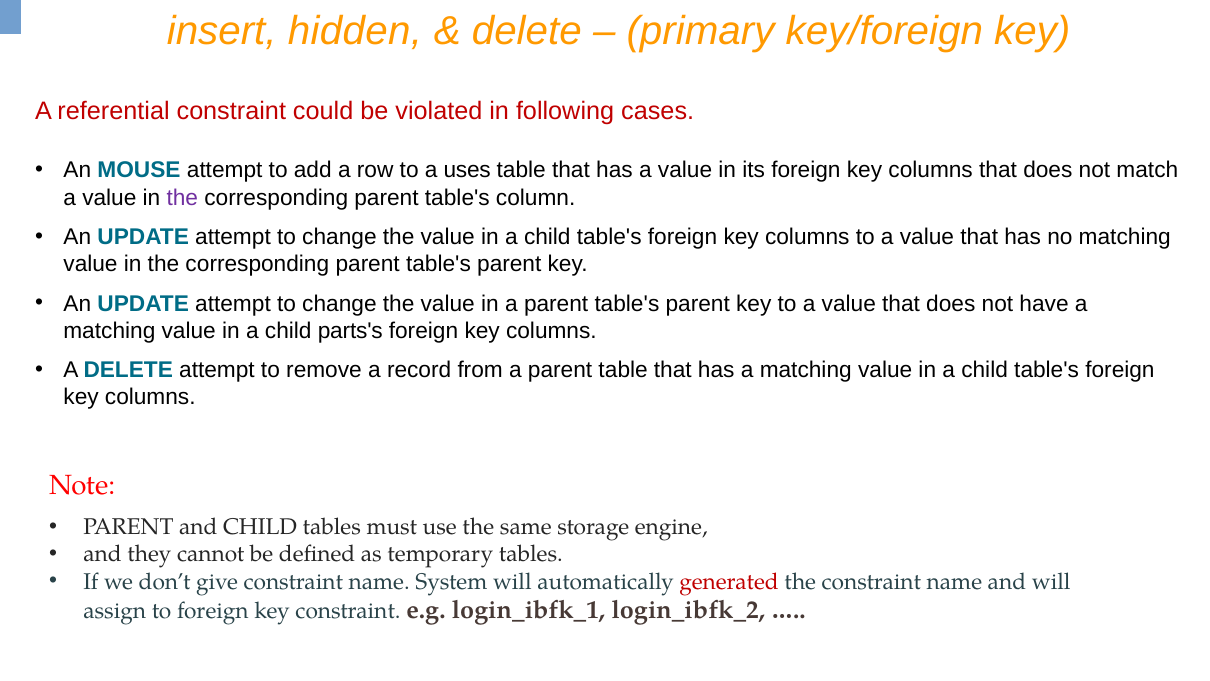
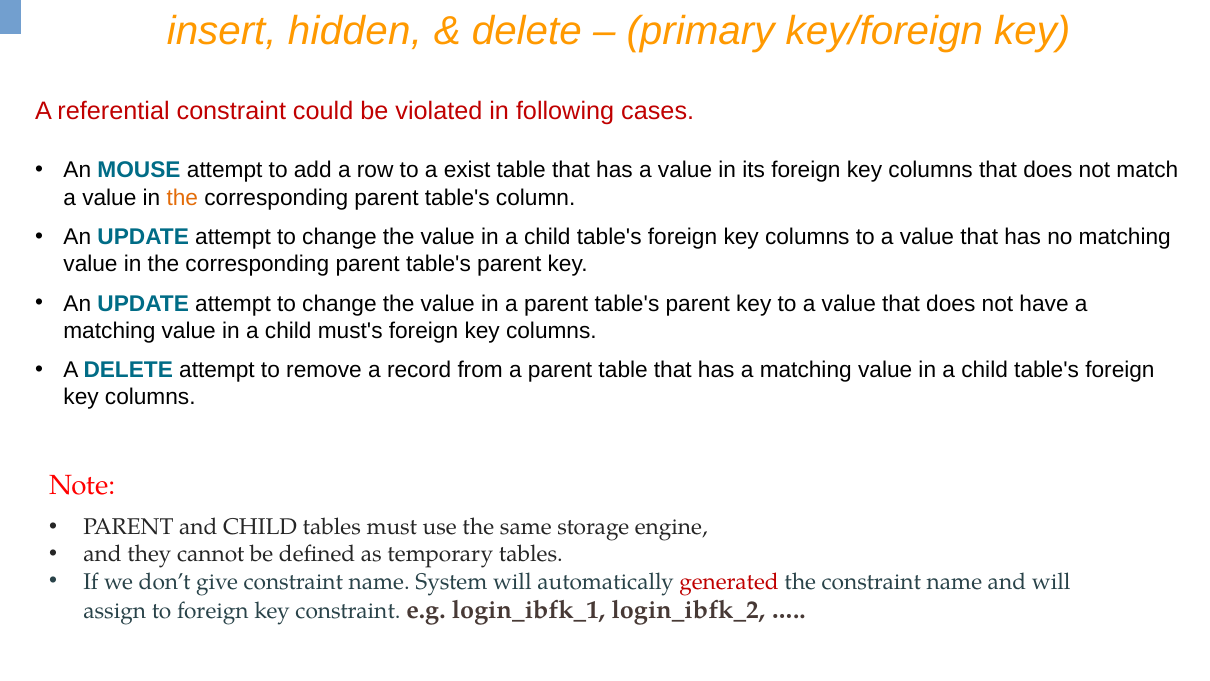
uses: uses -> exist (467, 170)
the colour: purple -> orange (182, 198)
parts's: parts's -> must's (350, 331)
